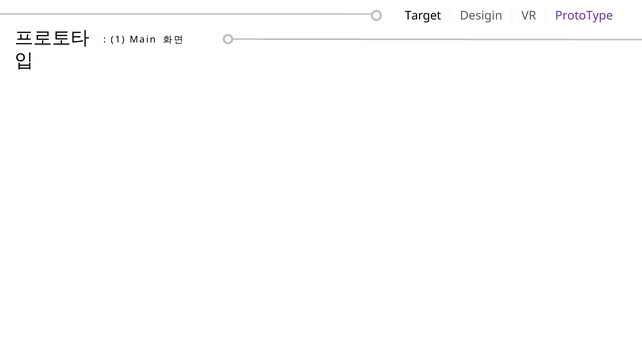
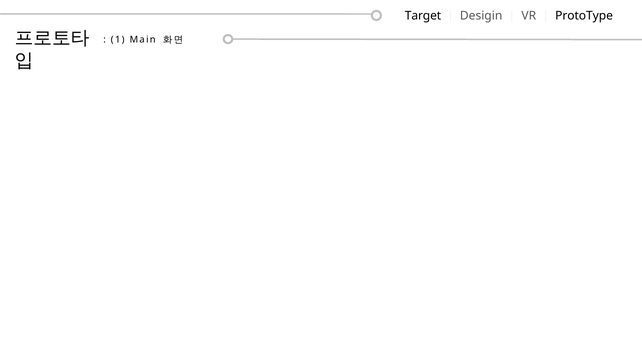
ProtoType colour: purple -> black (584, 16)
